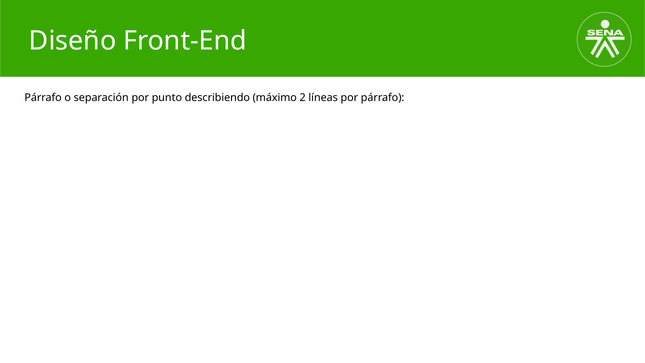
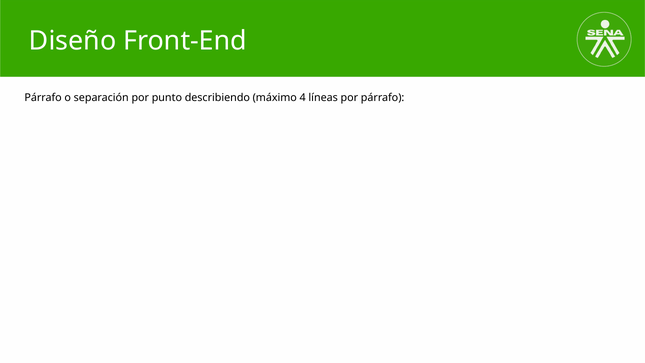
2: 2 -> 4 (303, 98)
